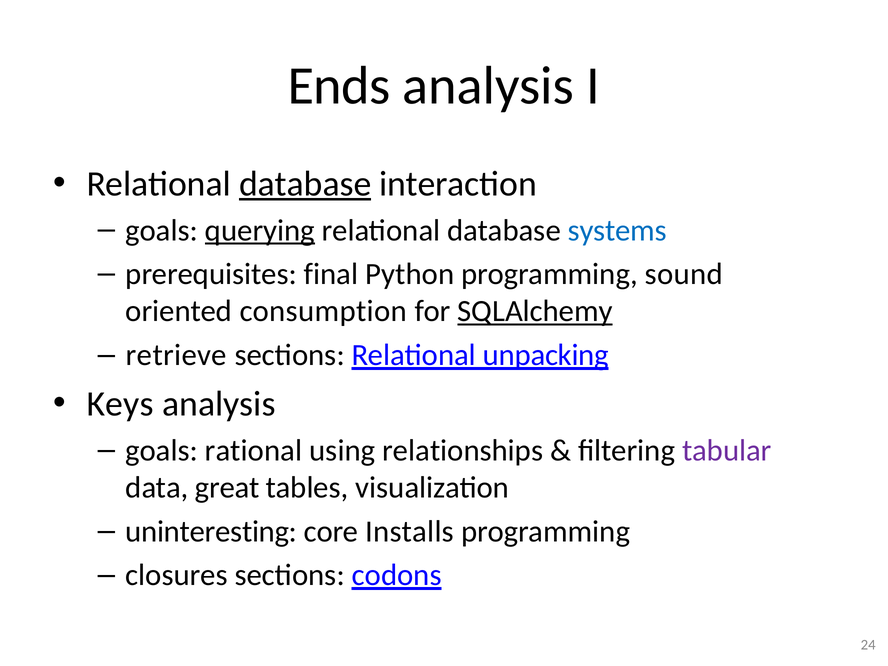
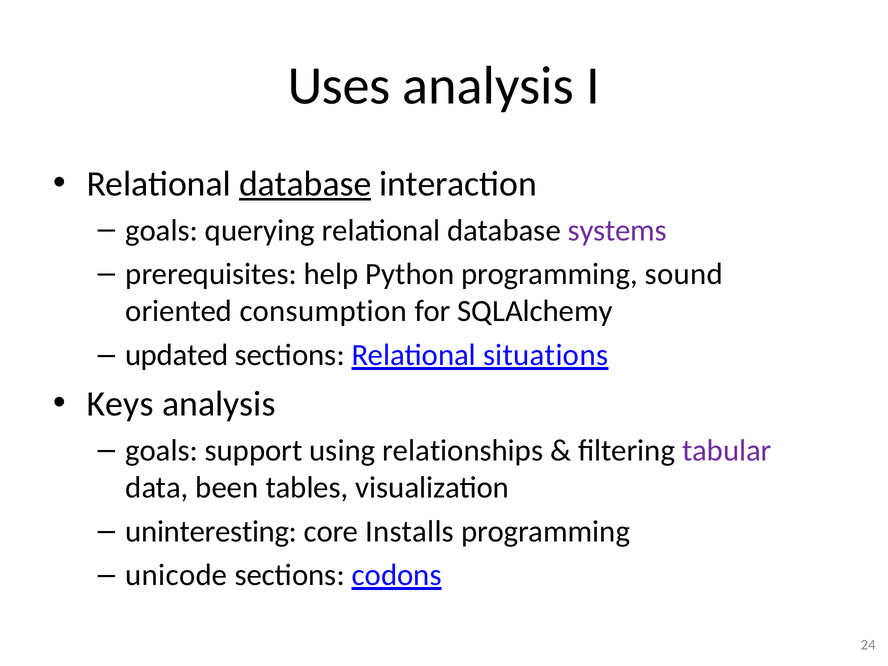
Ends: Ends -> Uses (339, 86)
querying underline: present -> none (260, 230)
systems colour: blue -> purple (617, 230)
final: final -> help (331, 274)
SQLAlchemy underline: present -> none (535, 311)
retrieve: retrieve -> updated (177, 355)
unpacking: unpacking -> situations (546, 355)
rational: rational -> support (254, 451)
great: great -> been (227, 487)
closures: closures -> unicode (176, 575)
